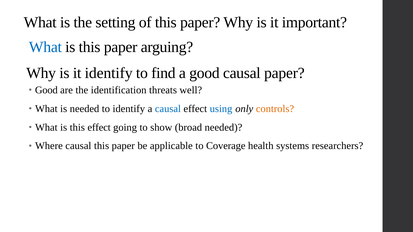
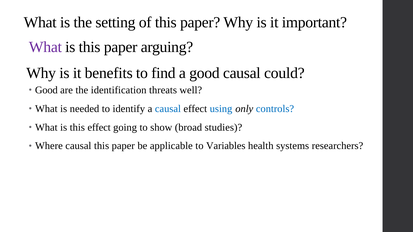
What colour: blue -> purple (45, 47)
it identify: identify -> benefits (109, 73)
causal paper: paper -> could (284, 73)
controls colour: orange -> blue (275, 109)
broad needed: needed -> studies (223, 127)
Coverage: Coverage -> Variables (226, 146)
